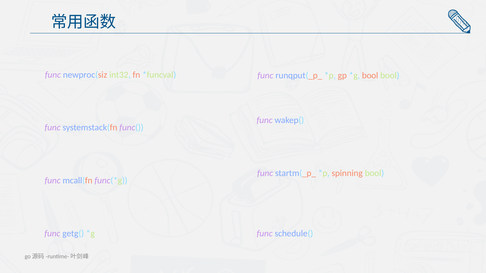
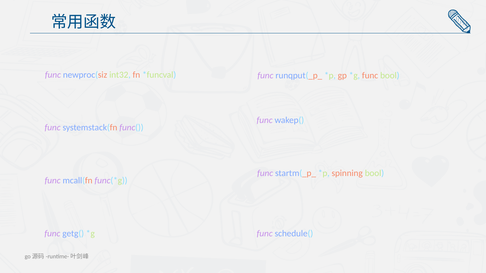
bool: bool -> func (370, 76)
